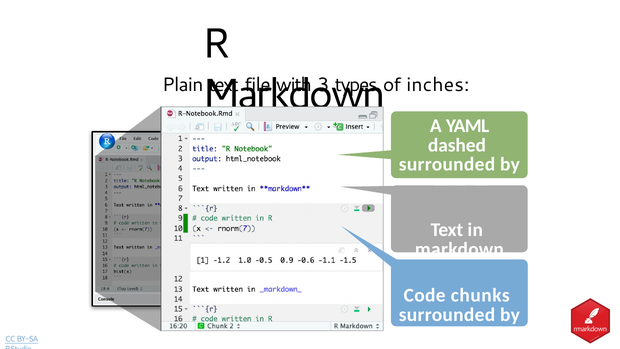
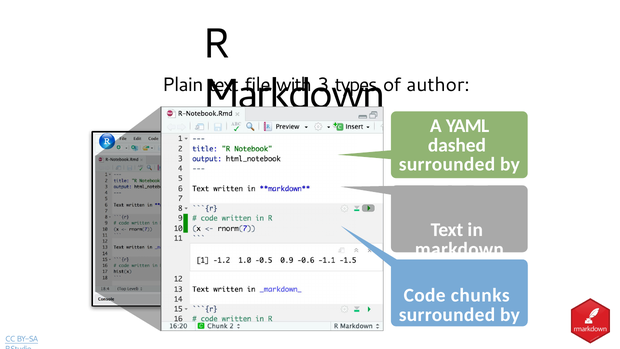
inches: inches -> author (438, 85)
